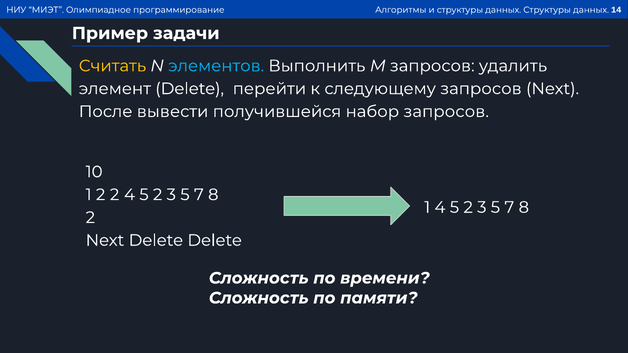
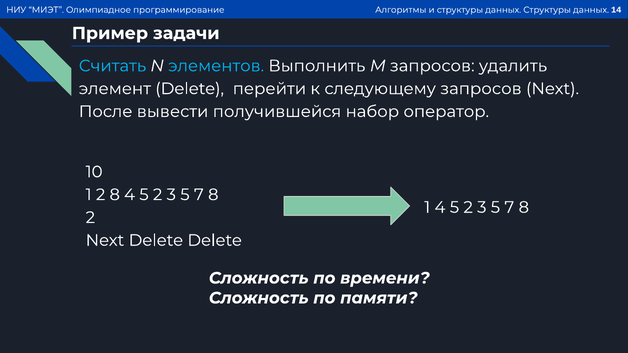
Считать colour: yellow -> light blue (112, 66)
набор запросов: запросов -> оператор (446, 112)
2 2: 2 -> 8 (115, 195)
